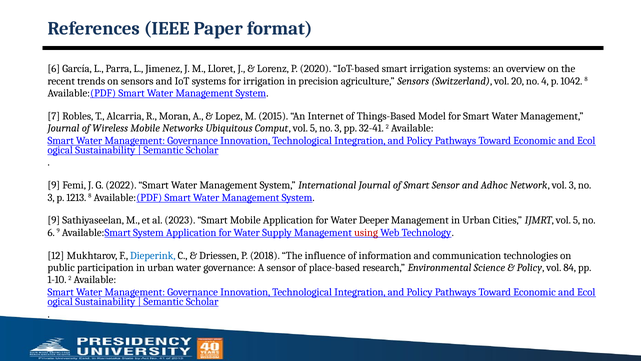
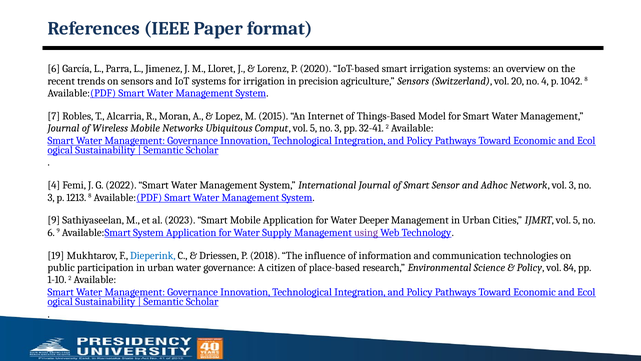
9: 9 -> 4 (54, 185)
using colour: red -> purple (366, 232)
12: 12 -> 19 (56, 255)
A sensor: sensor -> citizen (281, 267)
